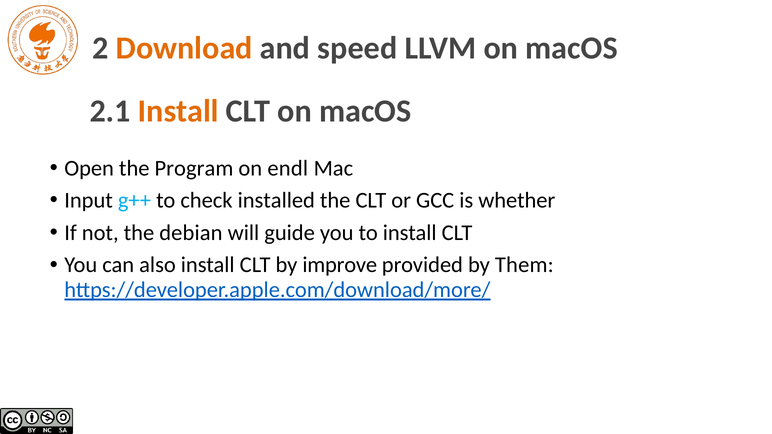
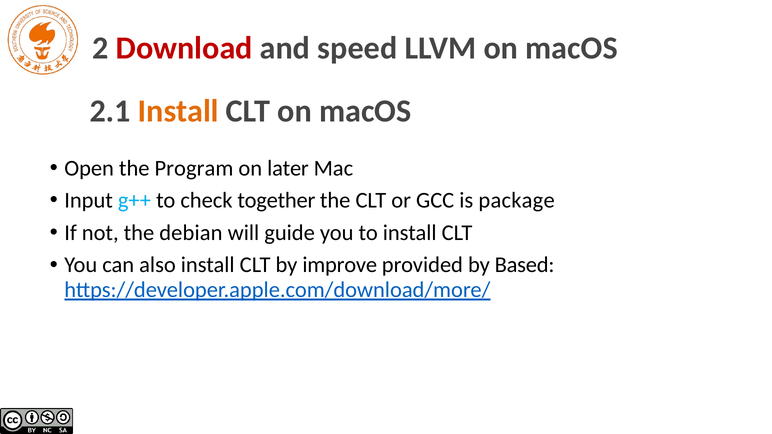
Download colour: orange -> red (184, 48)
endl: endl -> later (288, 168)
installed: installed -> together (276, 201)
whether: whether -> package (517, 201)
Them: Them -> Based (525, 265)
